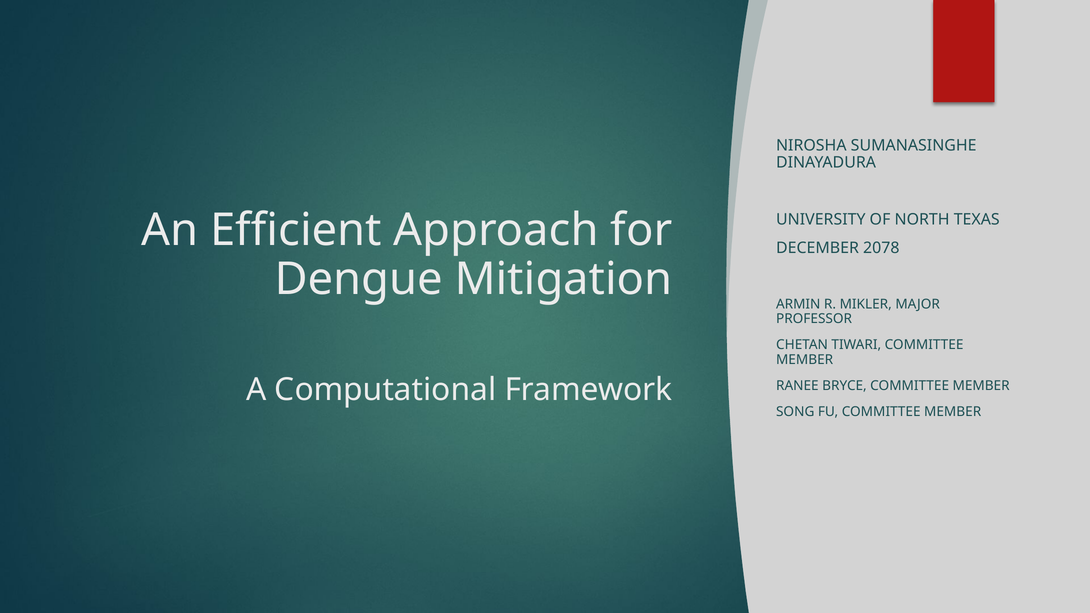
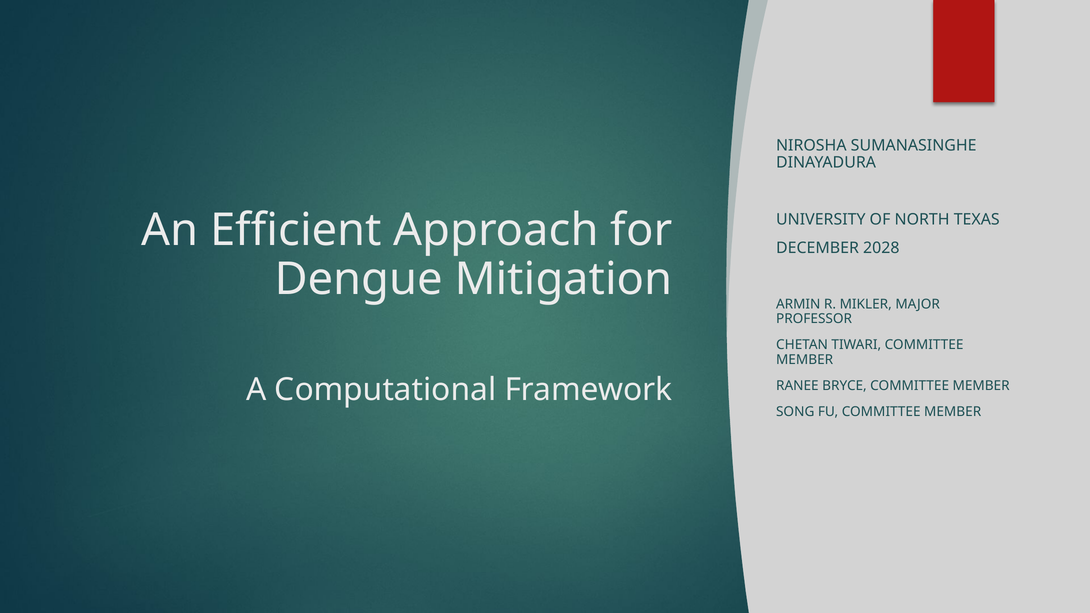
2078: 2078 -> 2028 (881, 248)
